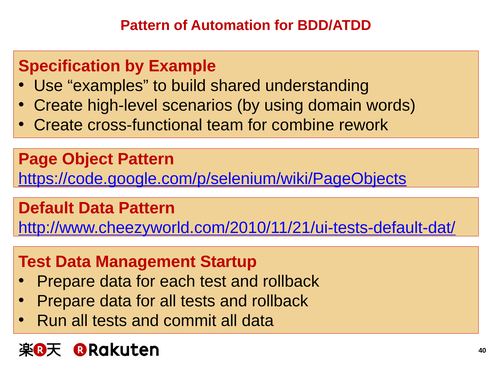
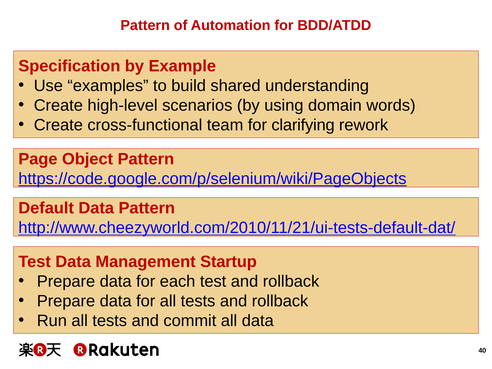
combine: combine -> clarifying (303, 125)
